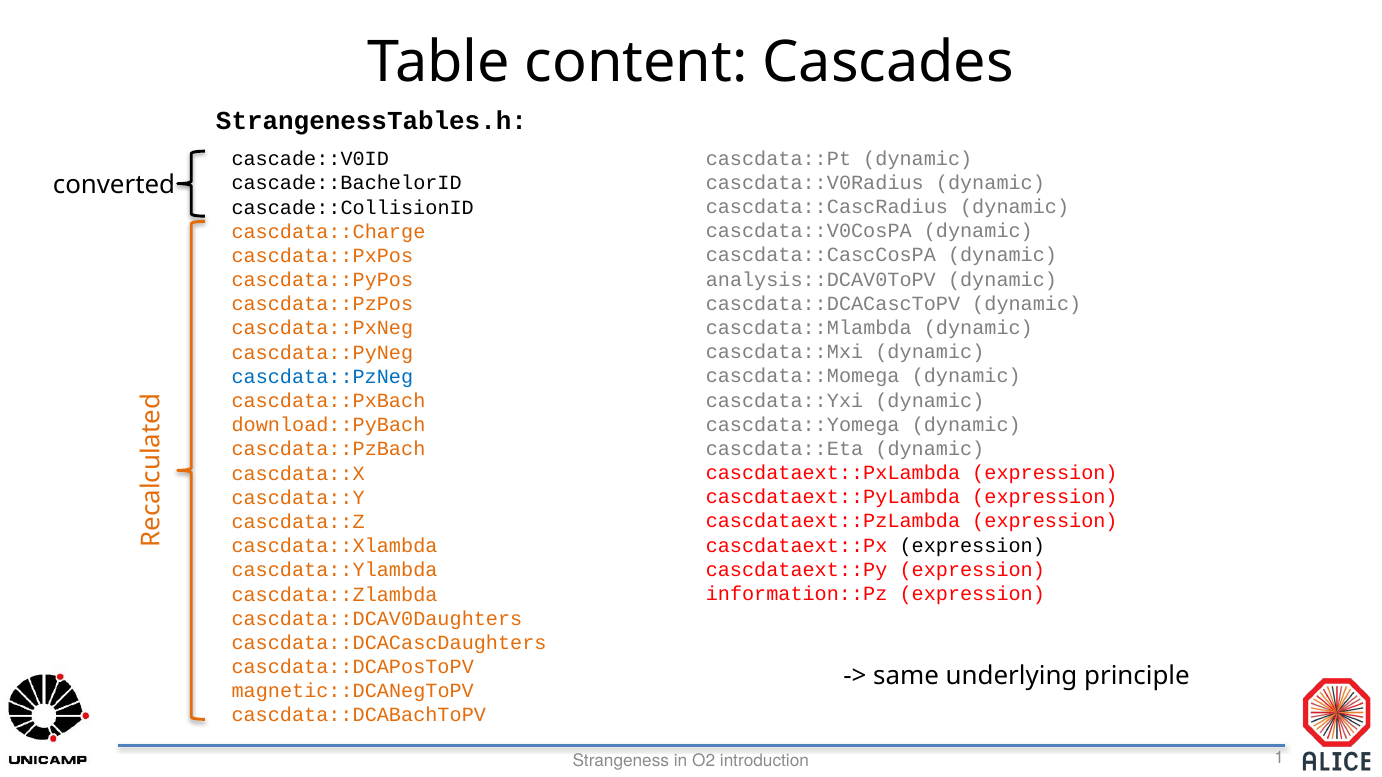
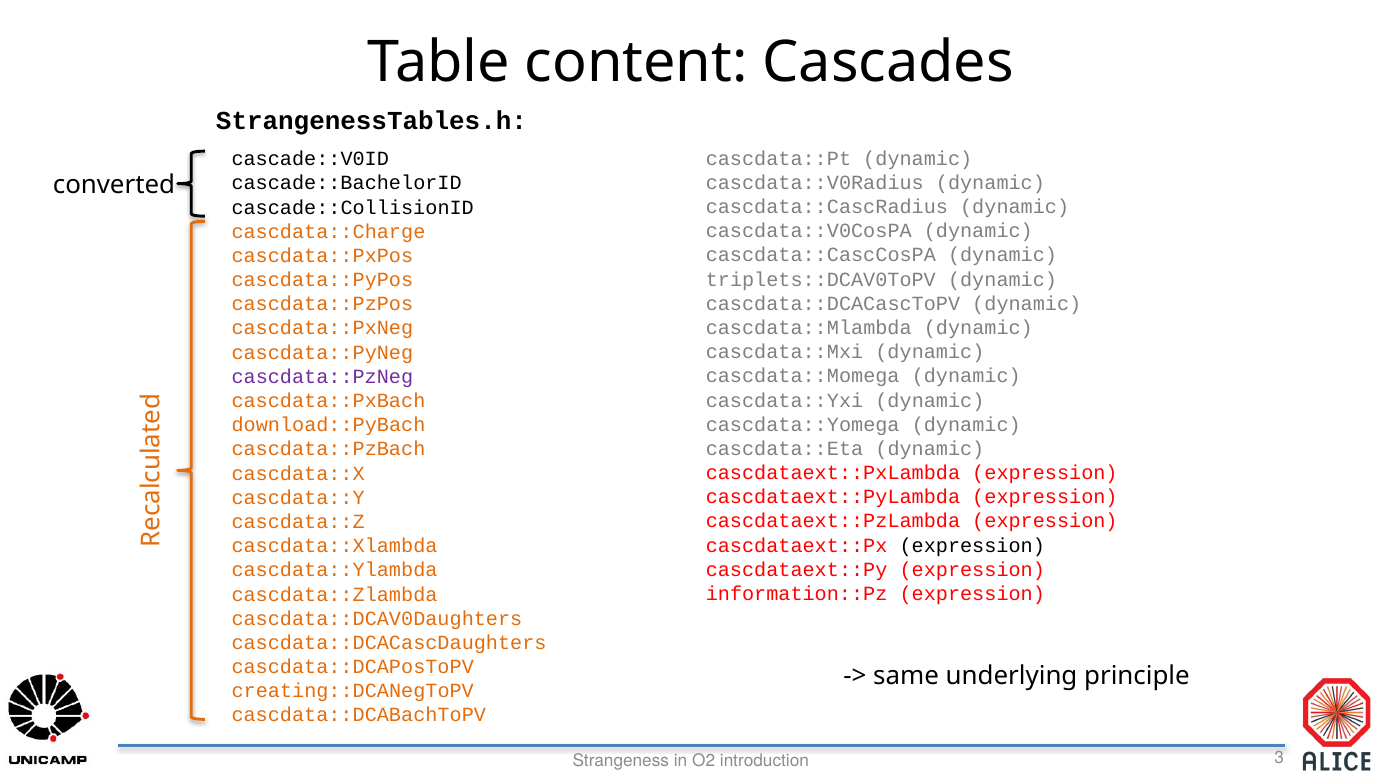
analysis::DCAV0ToPV: analysis::DCAV0ToPV -> triplets::DCAV0ToPV (821, 280)
cascdata::PzNeg colour: blue -> purple (322, 377)
magnetic::DCANegToPV: magnetic::DCANegToPV -> creating::DCANegToPV (353, 691)
1: 1 -> 3 (1279, 758)
